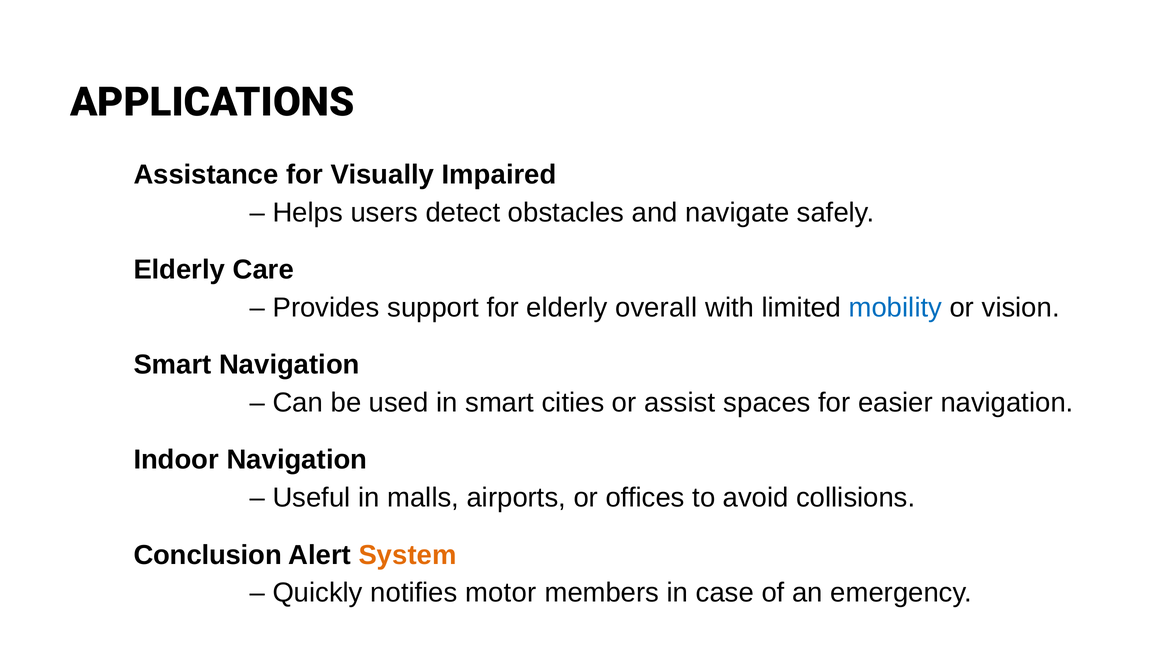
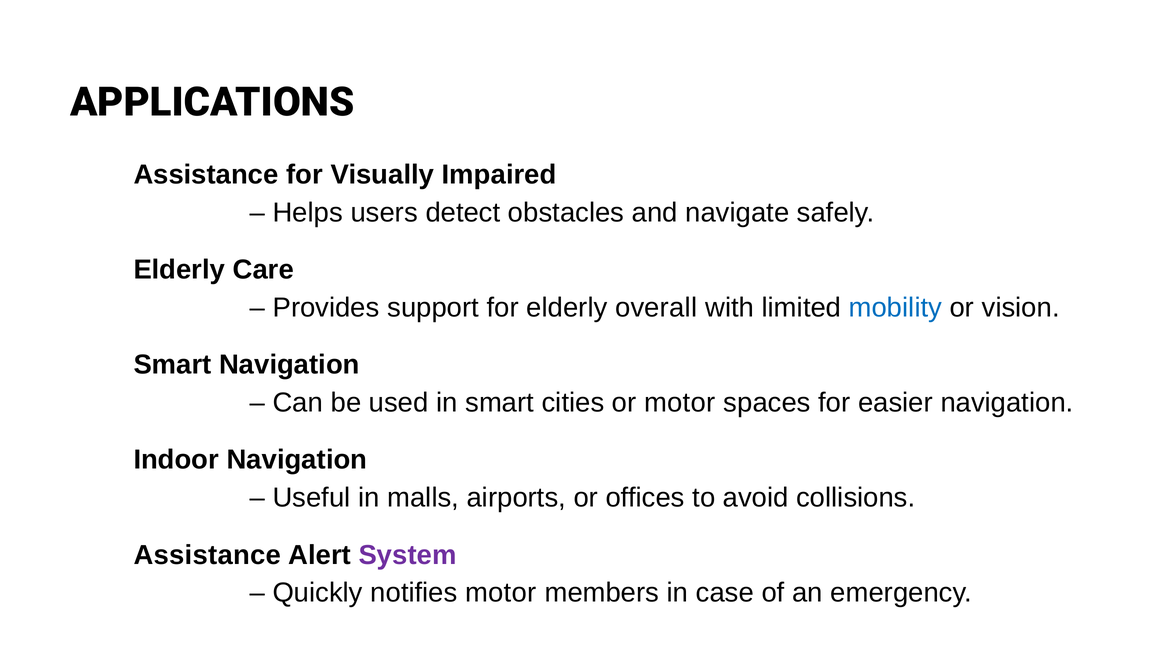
or assist: assist -> motor (680, 403)
Conclusion: Conclusion -> Assistance (207, 555)
System colour: orange -> purple (408, 555)
